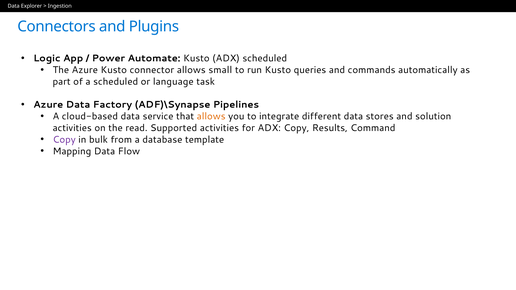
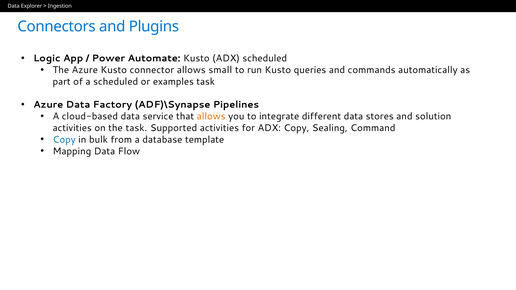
language: language -> examples (173, 82)
the read: read -> task (136, 128)
Results: Results -> Sealing (330, 128)
Copy colour: purple -> blue (64, 140)
